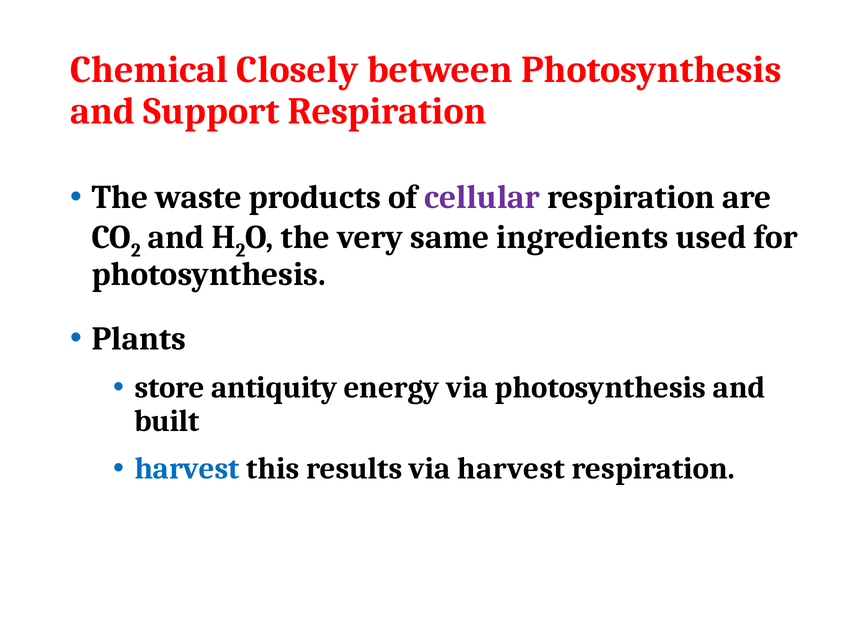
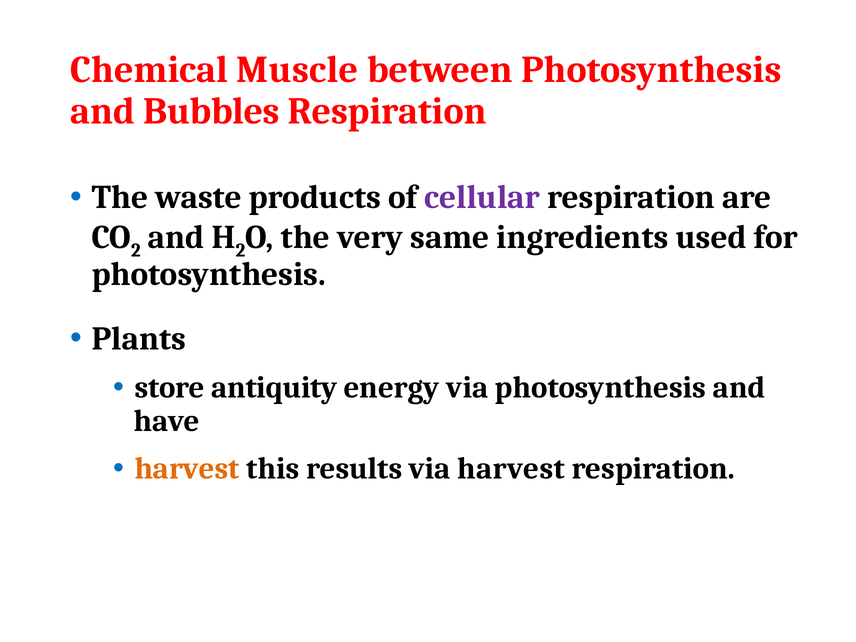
Closely: Closely -> Muscle (297, 70)
Support: Support -> Bubbles (212, 111)
built: built -> have (167, 421)
harvest colour: blue -> orange (187, 469)
